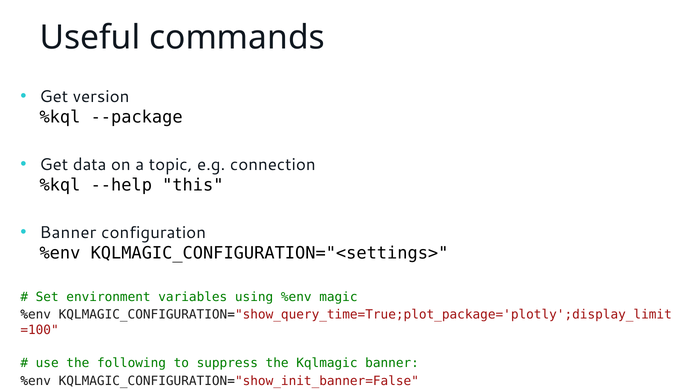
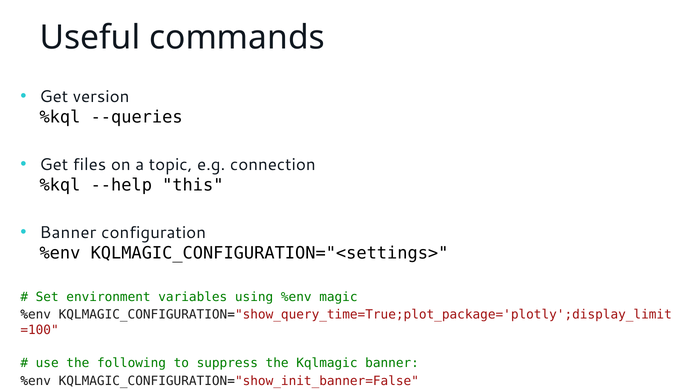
--package: --package -> --queries (137, 117)
data: data -> files (90, 164)
